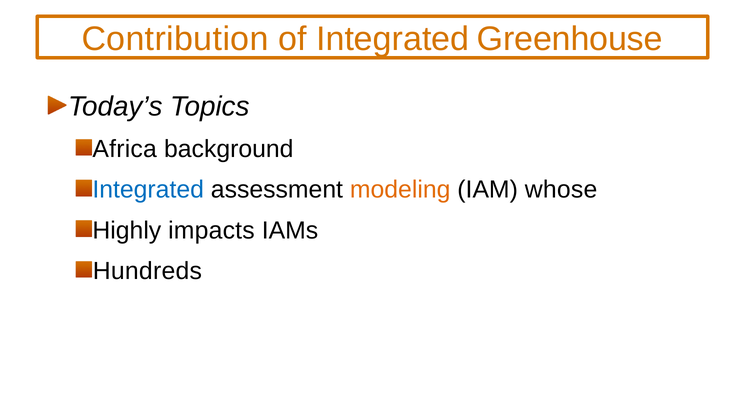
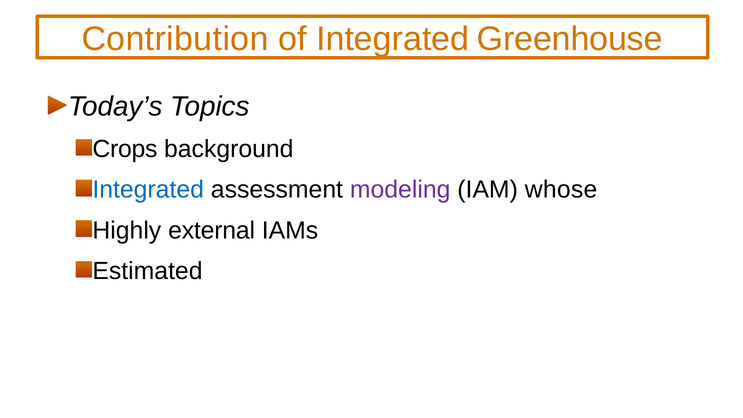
Africa: Africa -> Crops (125, 149)
modeling colour: orange -> purple (400, 190)
impacts: impacts -> external (212, 230)
Hundreds: Hundreds -> Estimated (147, 271)
